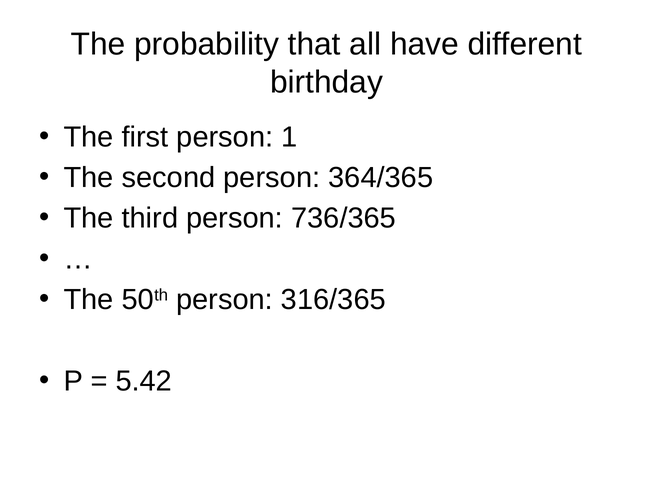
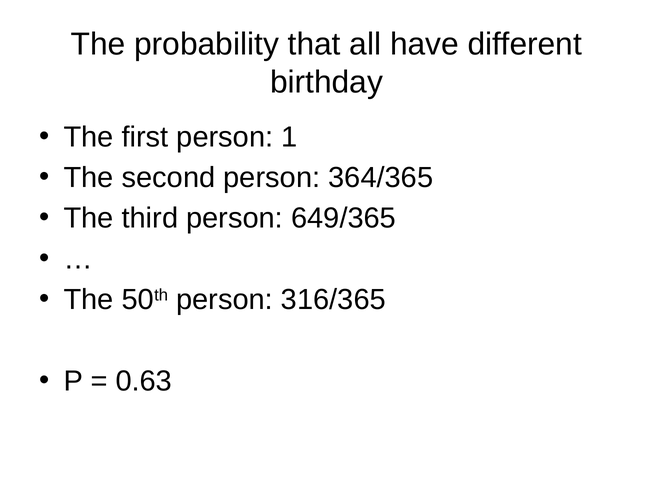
736/365: 736/365 -> 649/365 (344, 218)
5.42: 5.42 -> 0.63 (144, 381)
